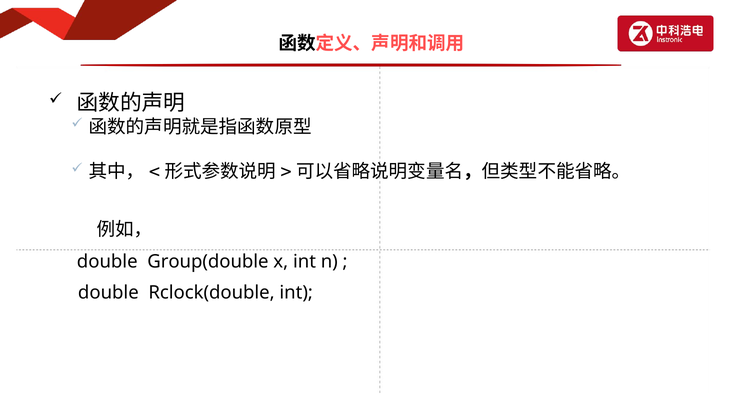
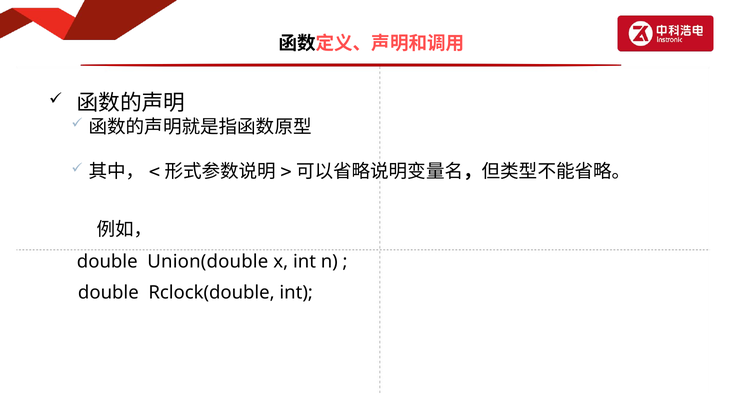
Group(double: Group(double -> Union(double (208, 261)
